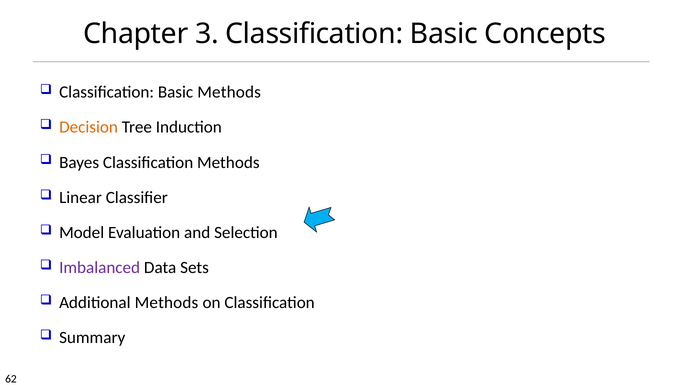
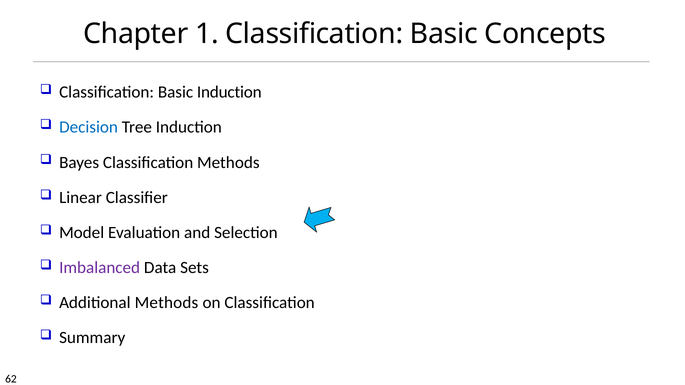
3: 3 -> 1 (207, 34)
Basic Methods: Methods -> Induction (229, 92)
Decision colour: orange -> blue (89, 127)
